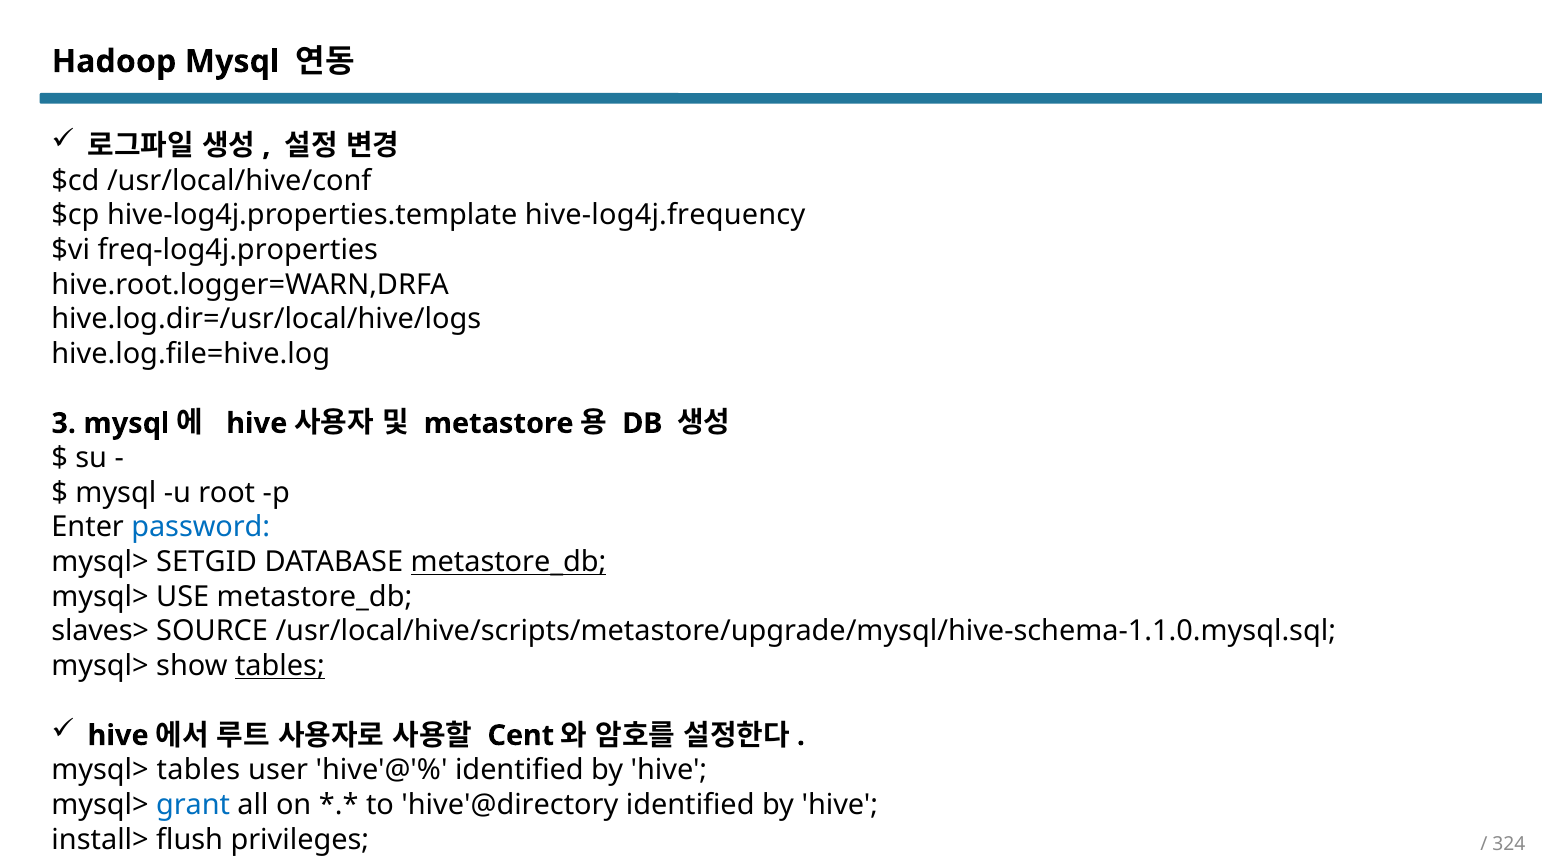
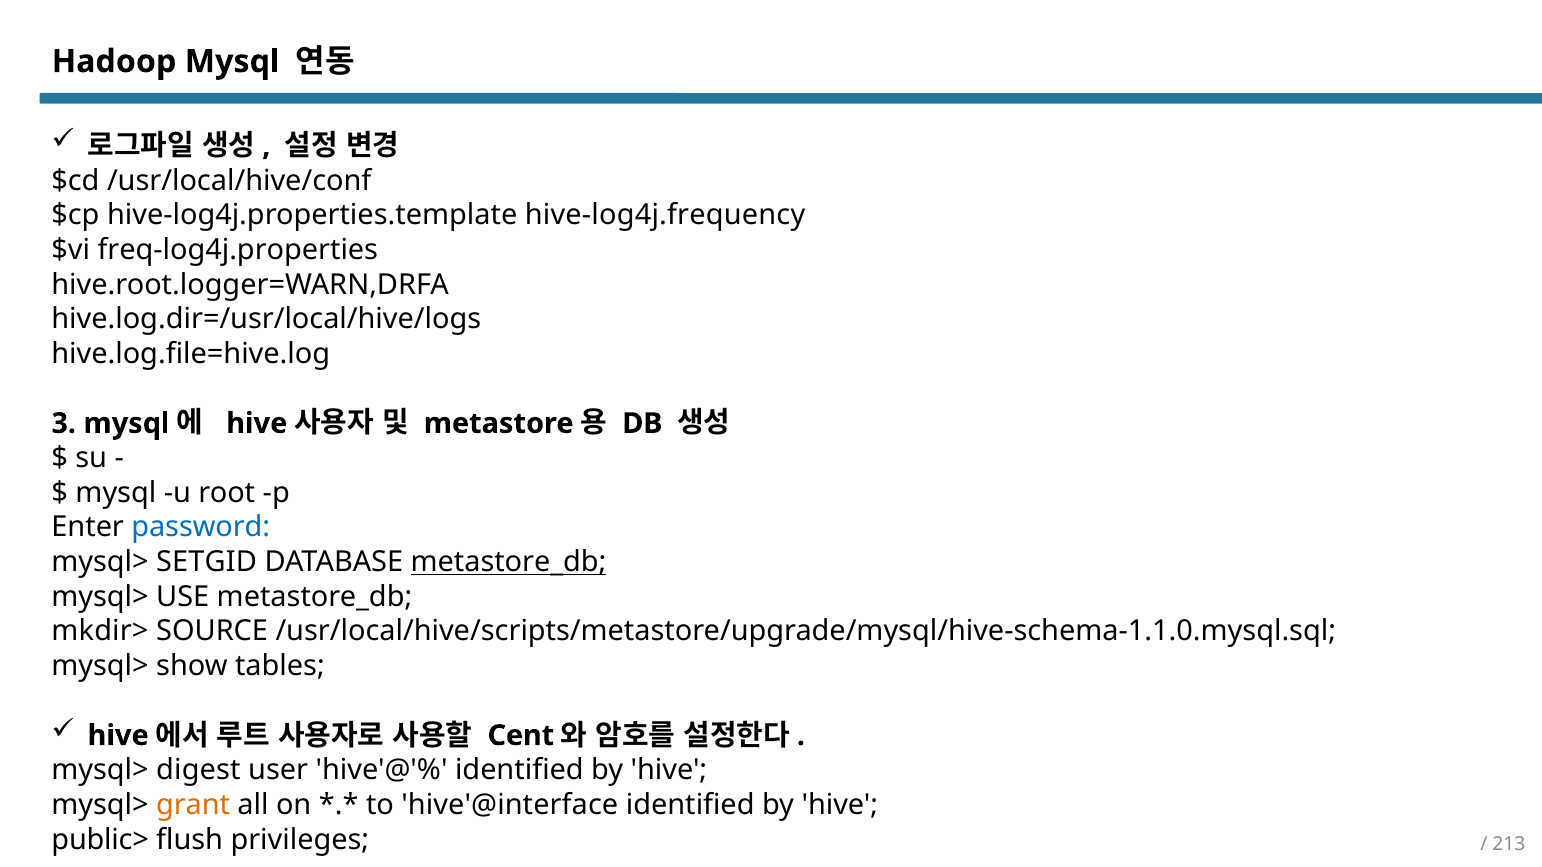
slaves>: slaves> -> mkdir> (100, 632)
tables underline: present -> none (280, 666)
mysql> tables: tables -> digest (198, 770)
grant colour: blue -> orange (193, 805)
hive'@directory: hive'@directory -> hive'@interface (510, 805)
install>: install> -> public> (100, 840)
324: 324 -> 213 (1509, 845)
